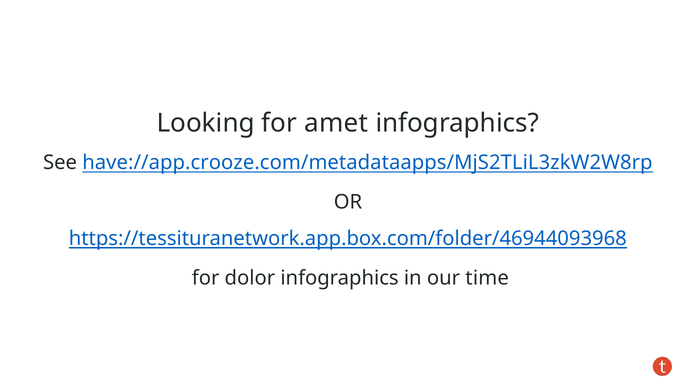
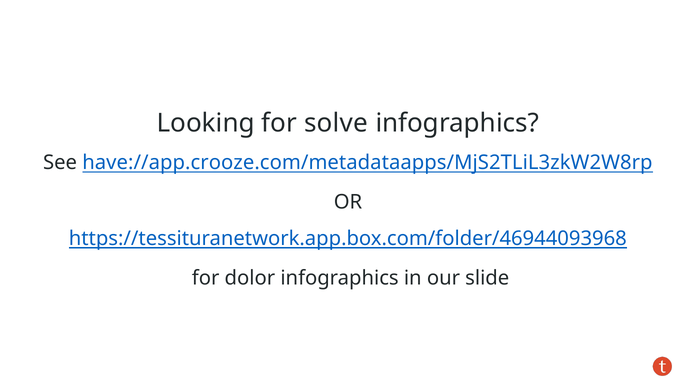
amet: amet -> solve (336, 123)
time: time -> slide (487, 278)
